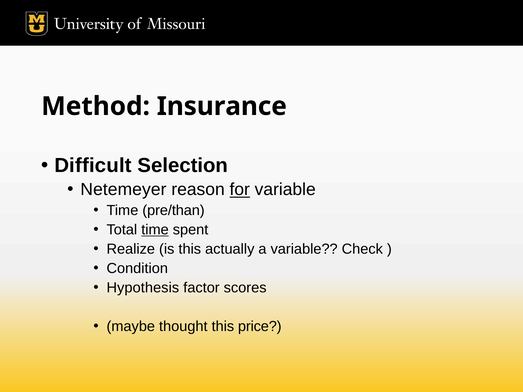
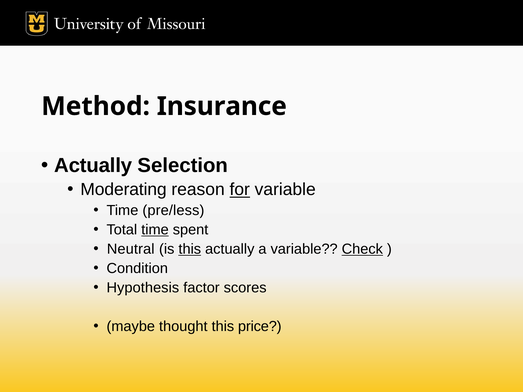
Difficult: Difficult -> Actually (93, 166)
Netemeyer: Netemeyer -> Moderating (124, 190)
pre/than: pre/than -> pre/less (173, 211)
Realize: Realize -> Neutral (131, 249)
this underline: none -> present (190, 249)
Check underline: none -> present (362, 249)
